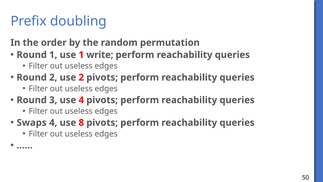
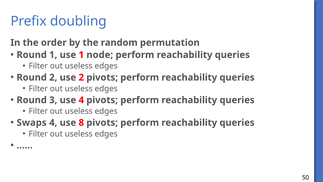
write: write -> node (100, 55)
